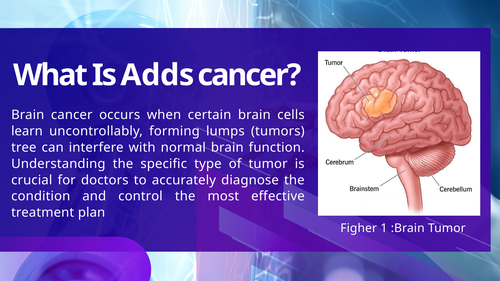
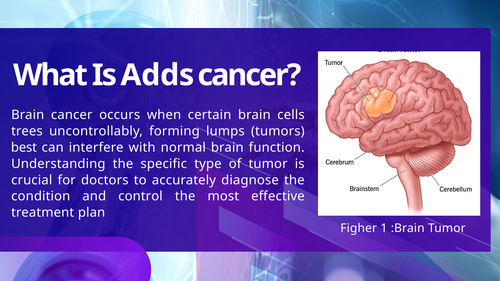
learn: learn -> trees (27, 131)
tree: tree -> best (24, 148)
